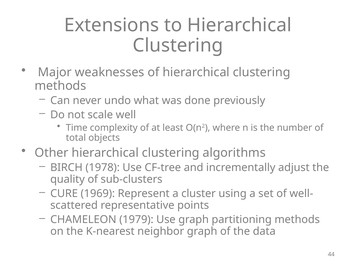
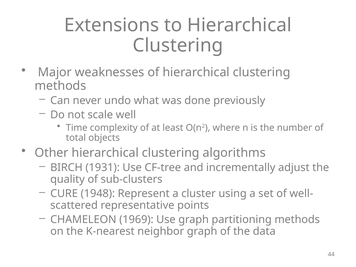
1978: 1978 -> 1931 (103, 168)
1969: 1969 -> 1948 (98, 194)
1979: 1979 -> 1969 (136, 220)
